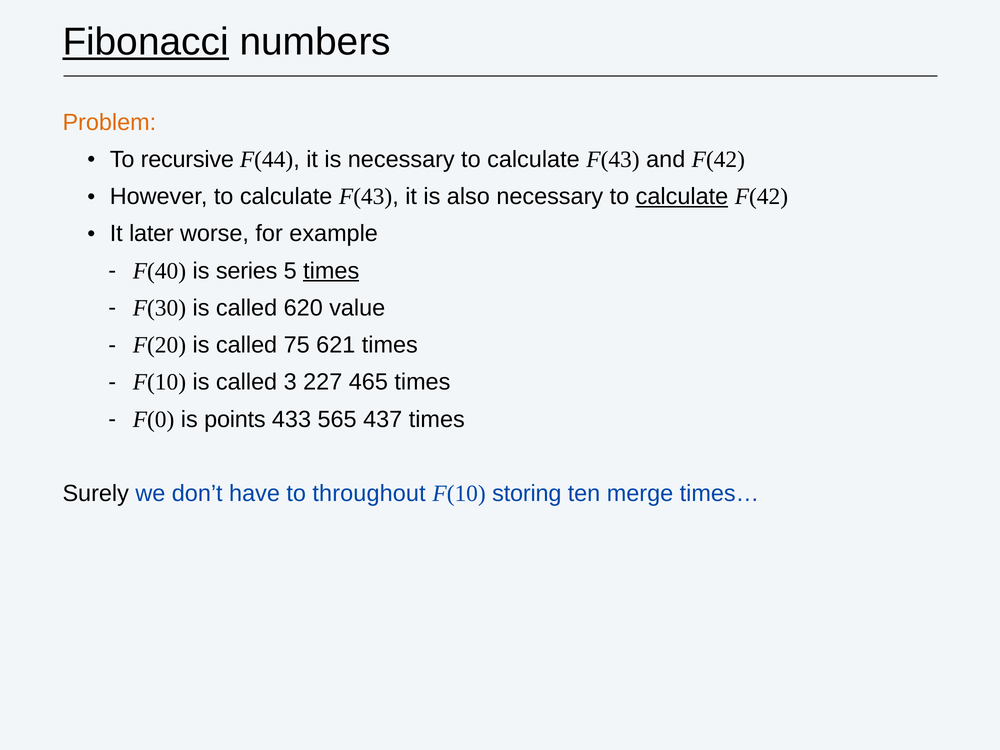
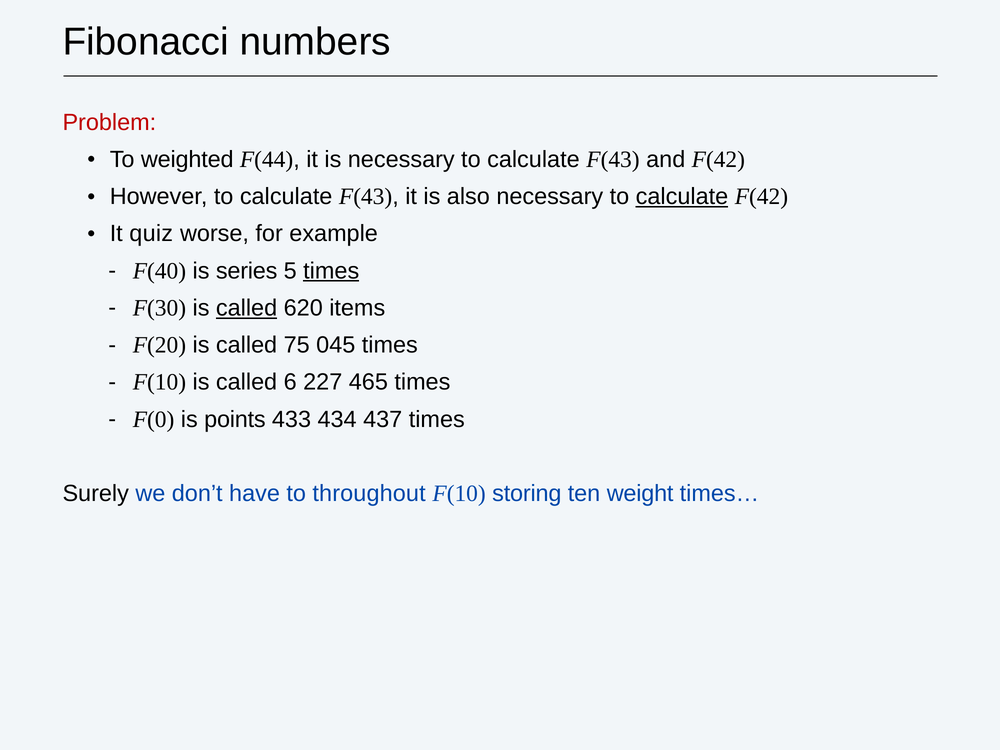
Fibonacci underline: present -> none (146, 42)
Problem colour: orange -> red (109, 122)
recursive: recursive -> weighted (187, 159)
later: later -> quiz (151, 234)
called underline: none -> present (247, 308)
value: value -> items (357, 308)
621: 621 -> 045 (336, 345)
3: 3 -> 6 (290, 382)
565: 565 -> 434 (337, 419)
merge: merge -> weight (640, 494)
